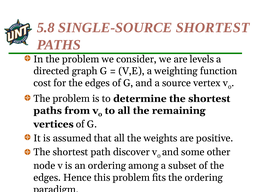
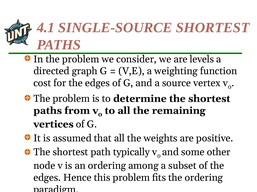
5.8: 5.8 -> 4.1 (46, 28)
discover: discover -> typically (131, 153)
